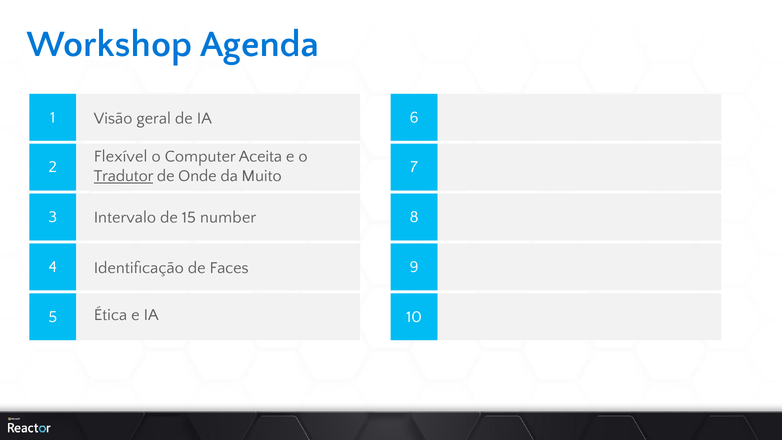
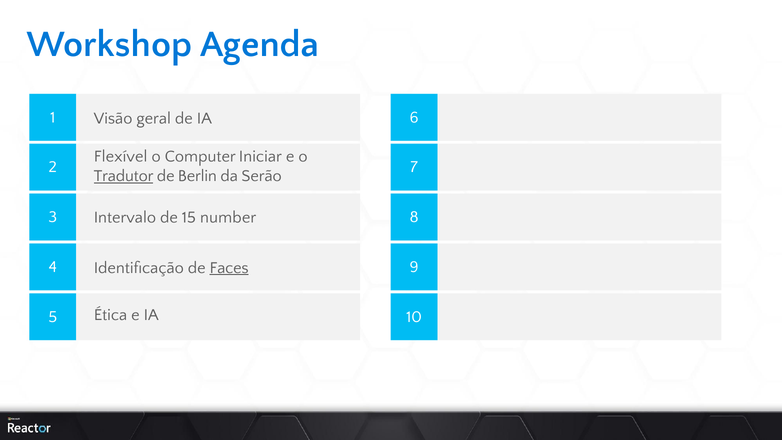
Aceita: Aceita -> Iniciar (260, 156)
Onde: Onde -> Berlin (197, 176)
Muito: Muito -> Serão (262, 176)
Faces underline: none -> present (229, 268)
